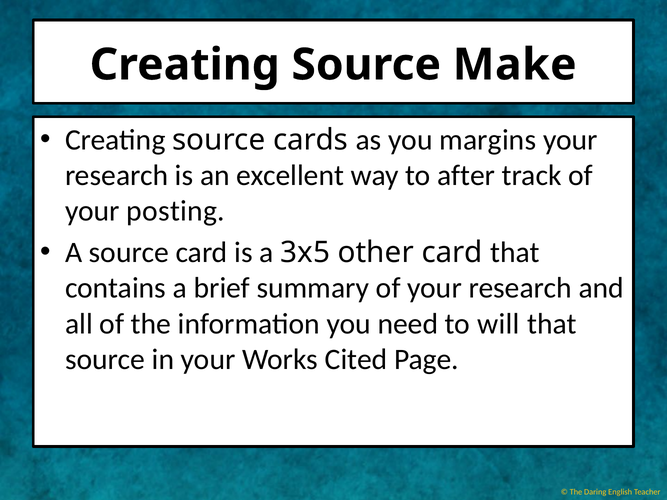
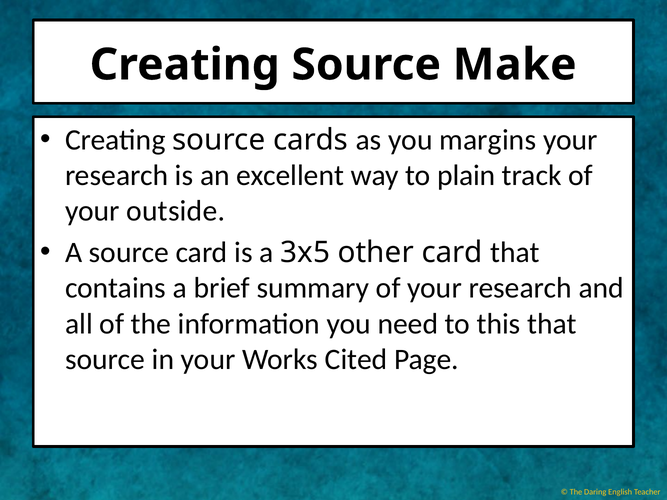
after: after -> plain (466, 176)
posting: posting -> outside (176, 211)
will: will -> this (499, 324)
